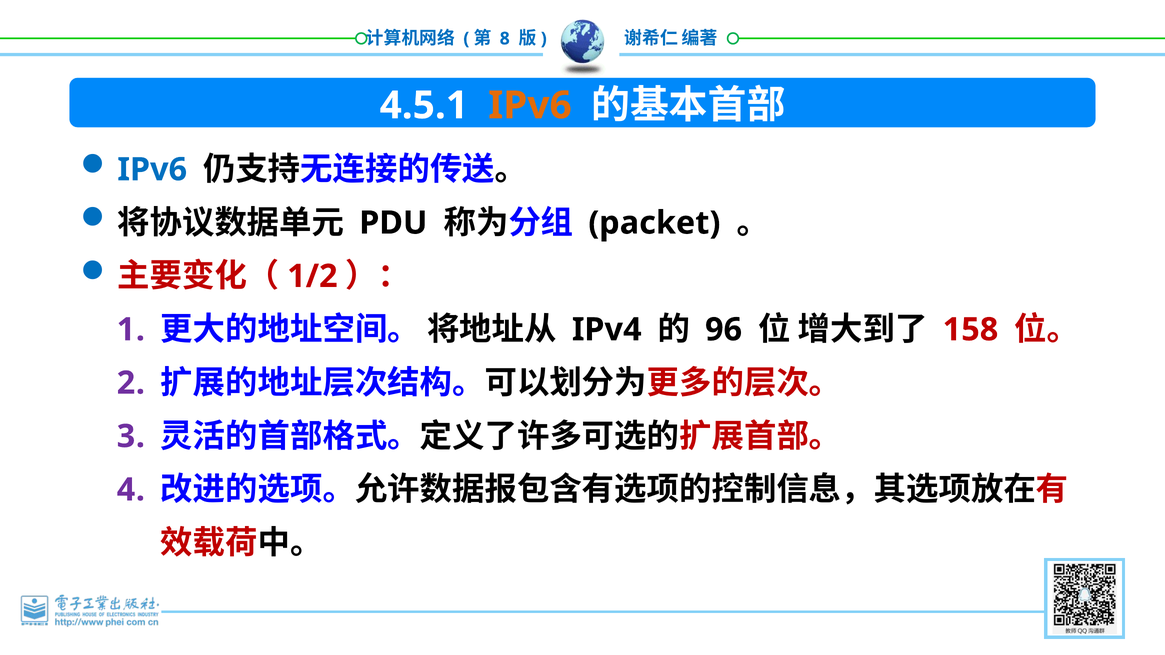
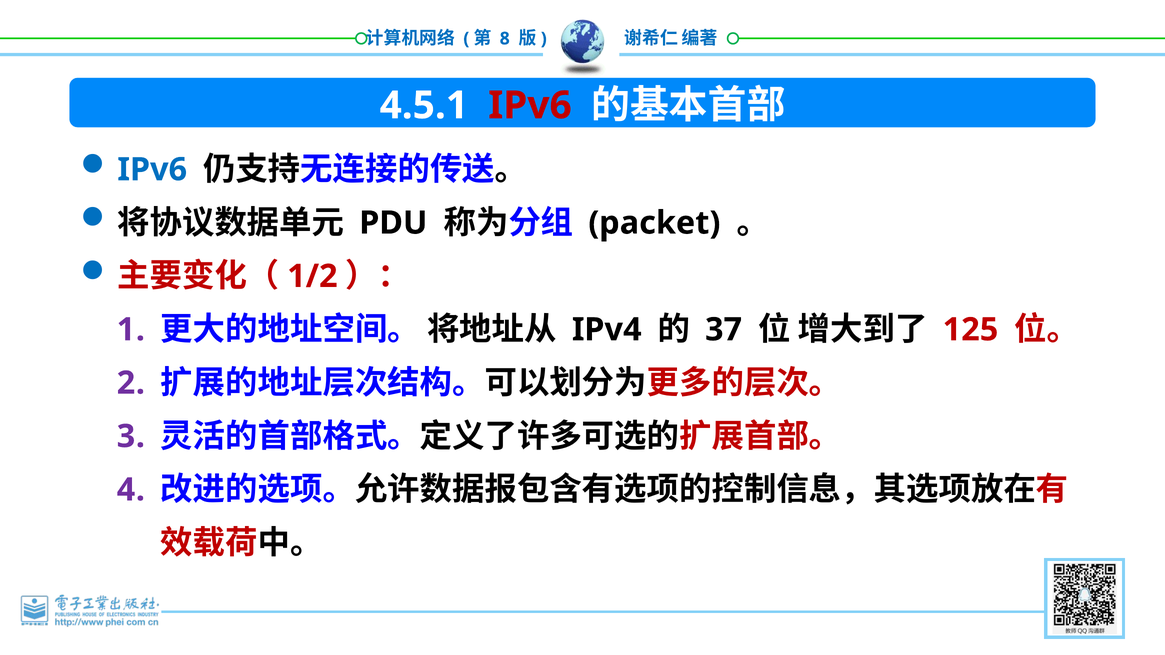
IPv6 colour: orange -> red (530, 106)
96: 96 -> 37 (724, 330)
158: 158 -> 125 (970, 330)
